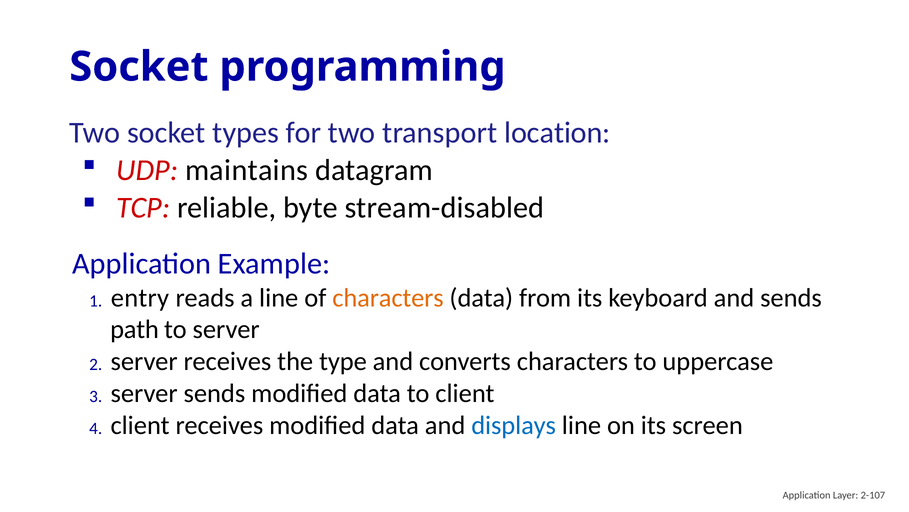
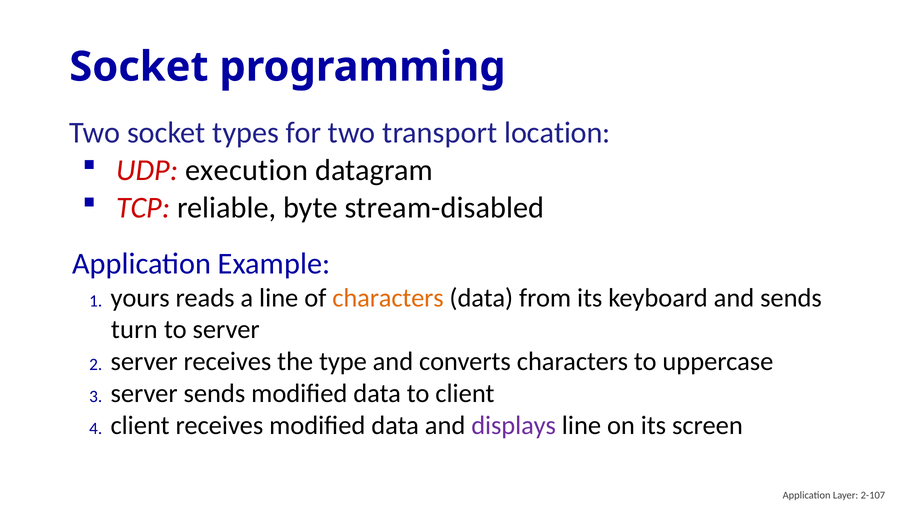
maintains: maintains -> execution (247, 170)
entry: entry -> yours (140, 297)
path: path -> turn (134, 329)
displays colour: blue -> purple (514, 425)
